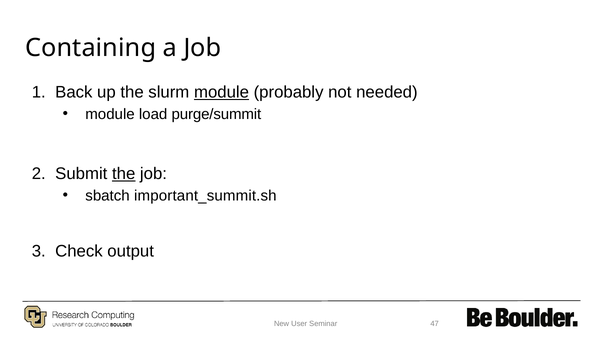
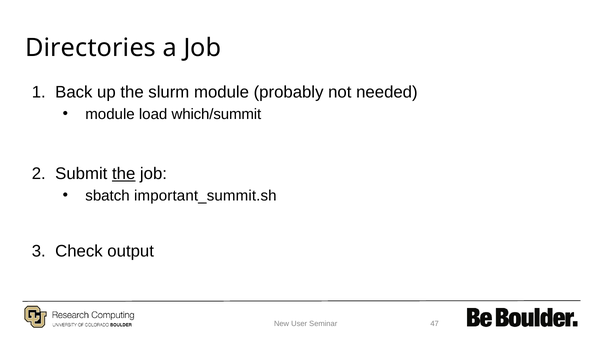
Containing: Containing -> Directories (91, 48)
module underline: present -> none (222, 93)
purge/summit: purge/summit -> which/summit (216, 114)
